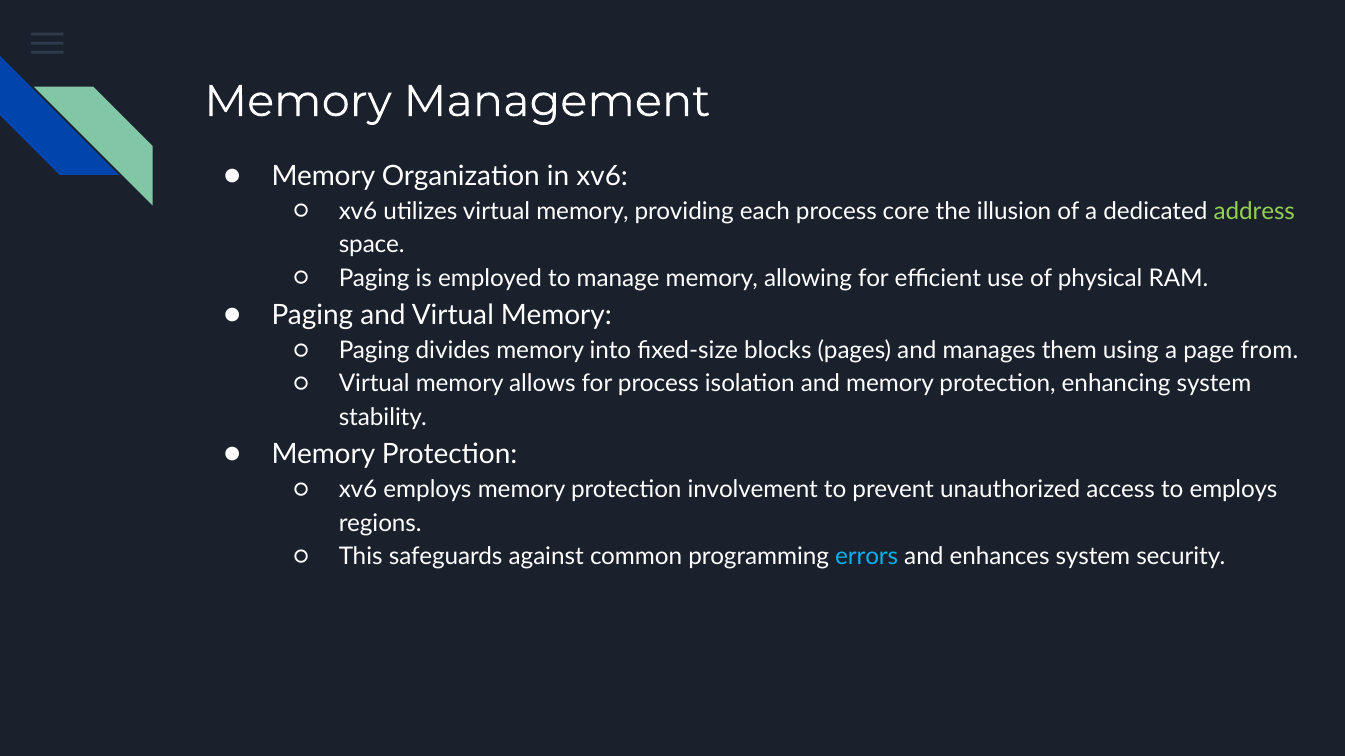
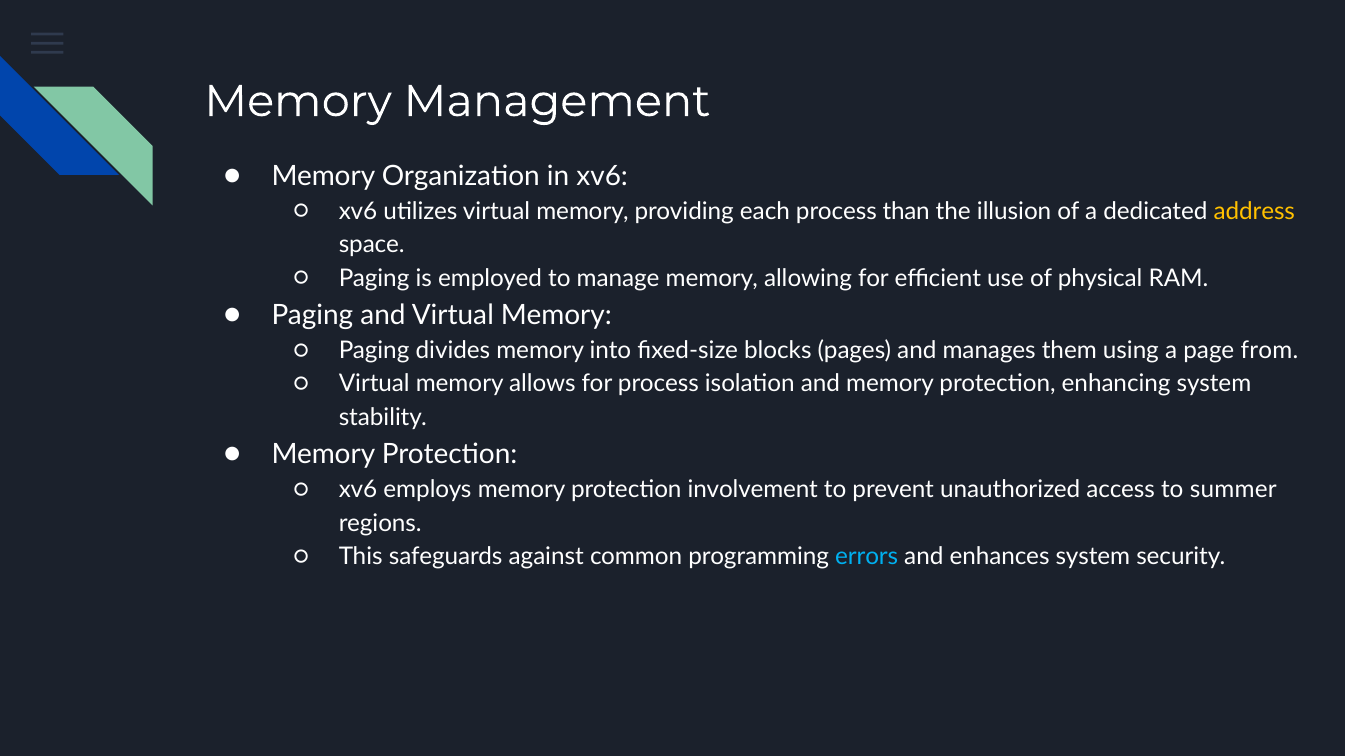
core: core -> than (906, 212)
address colour: light green -> yellow (1254, 212)
to employs: employs -> summer (1233, 490)
